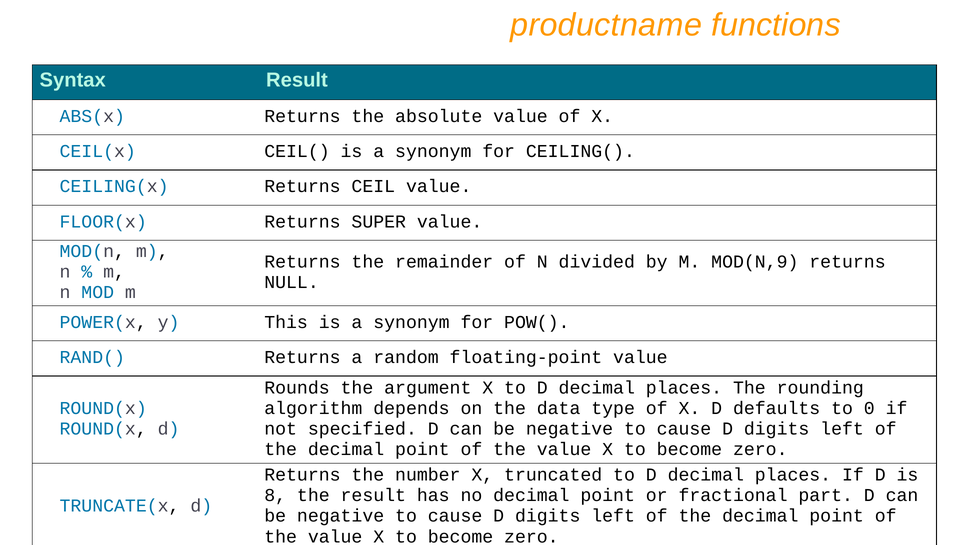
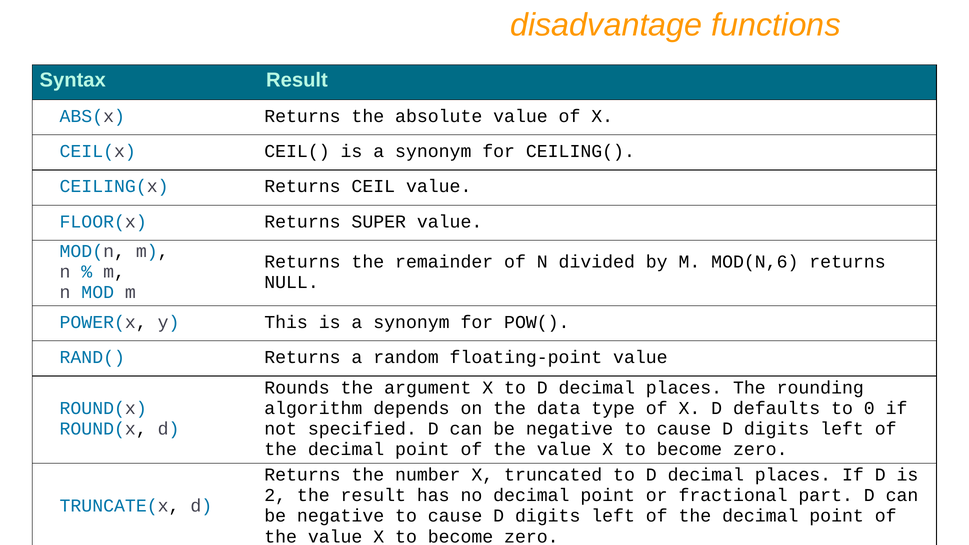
productname: productname -> disadvantage (606, 25)
MOD(N,9: MOD(N,9 -> MOD(N,6 (755, 262)
8: 8 -> 2 (275, 495)
